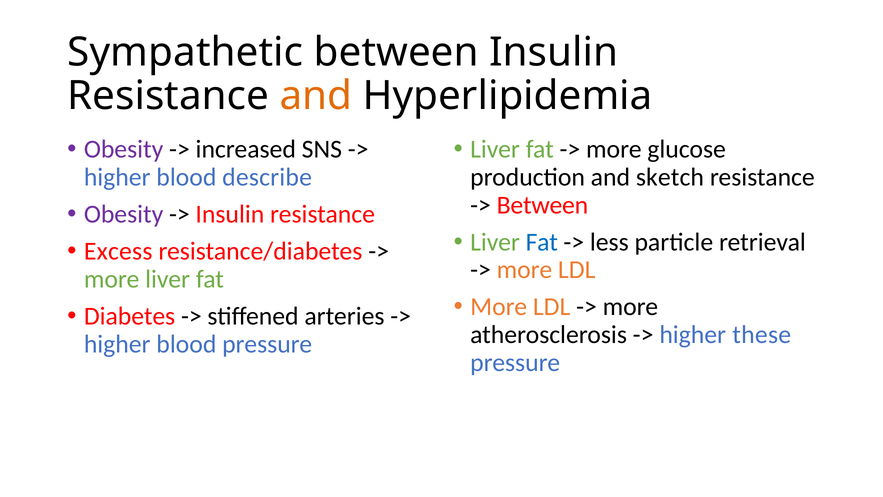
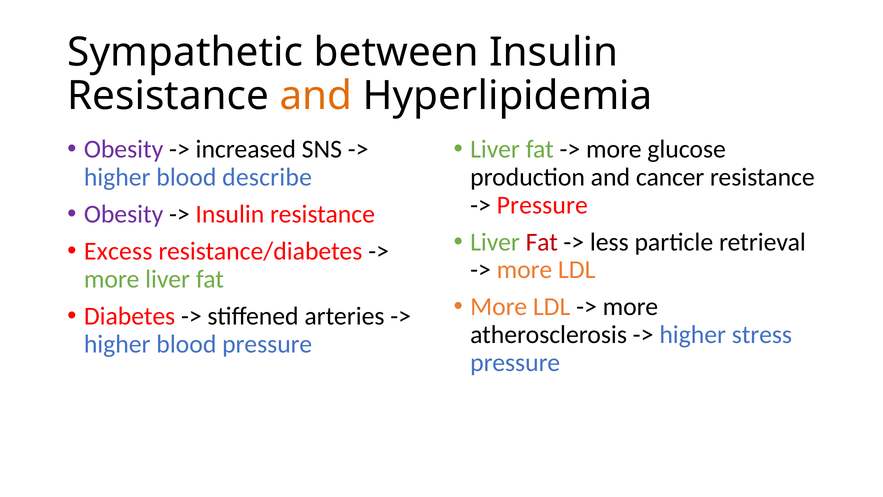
sketch: sketch -> cancer (670, 177)
Between: Between -> Pressure (542, 205)
Fat colour: blue -> red (542, 242)
these: these -> stress (762, 335)
